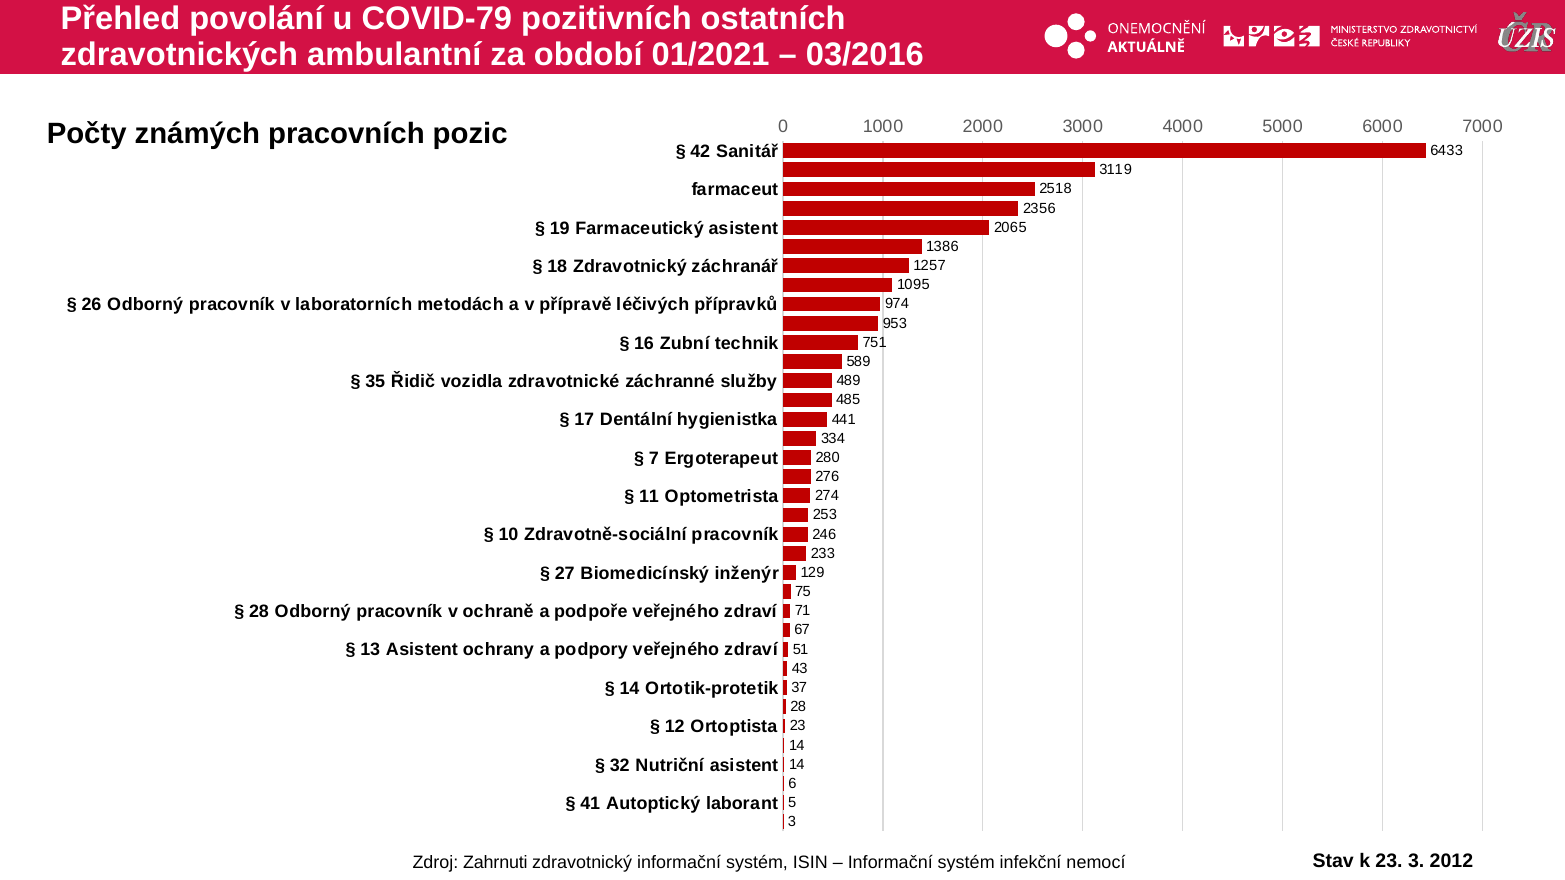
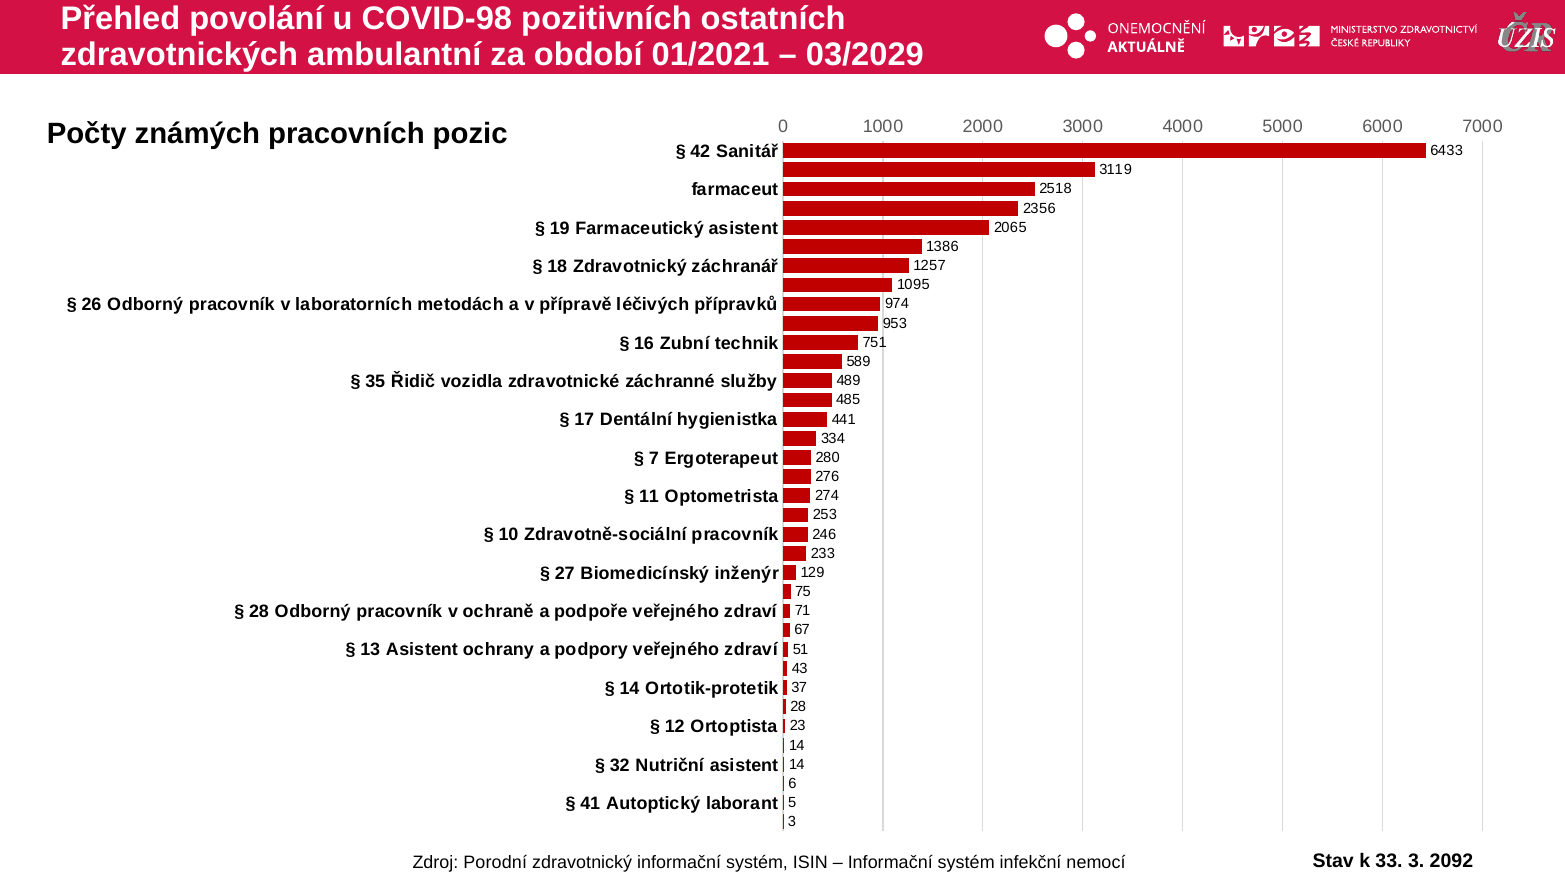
COVID-79: COVID-79 -> COVID-98 (437, 19)
03/2016: 03/2016 -> 03/2029 (865, 54)
k 23: 23 -> 33 (1389, 861)
2012: 2012 -> 2092 (1451, 861)
Zahrnuti: Zahrnuti -> Porodní (495, 863)
